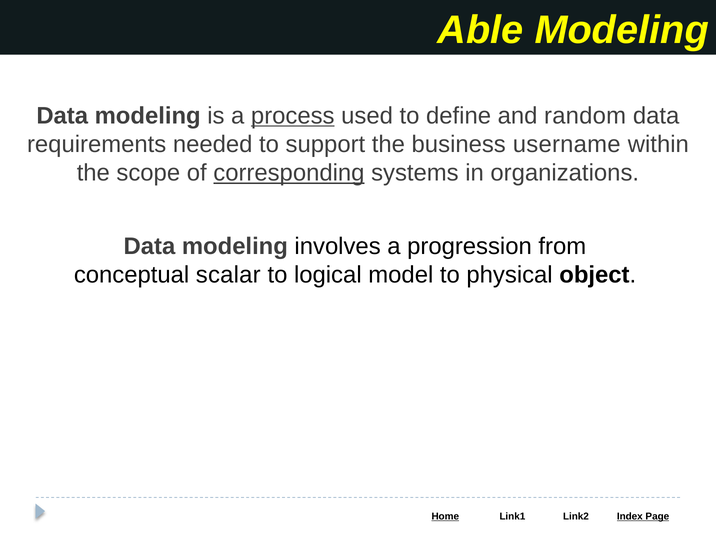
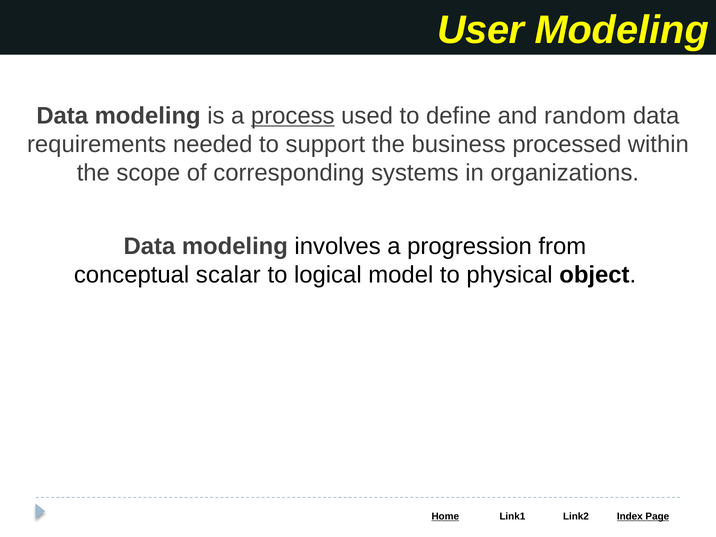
Able: Able -> User (481, 30)
username: username -> processed (567, 144)
corresponding underline: present -> none (289, 173)
